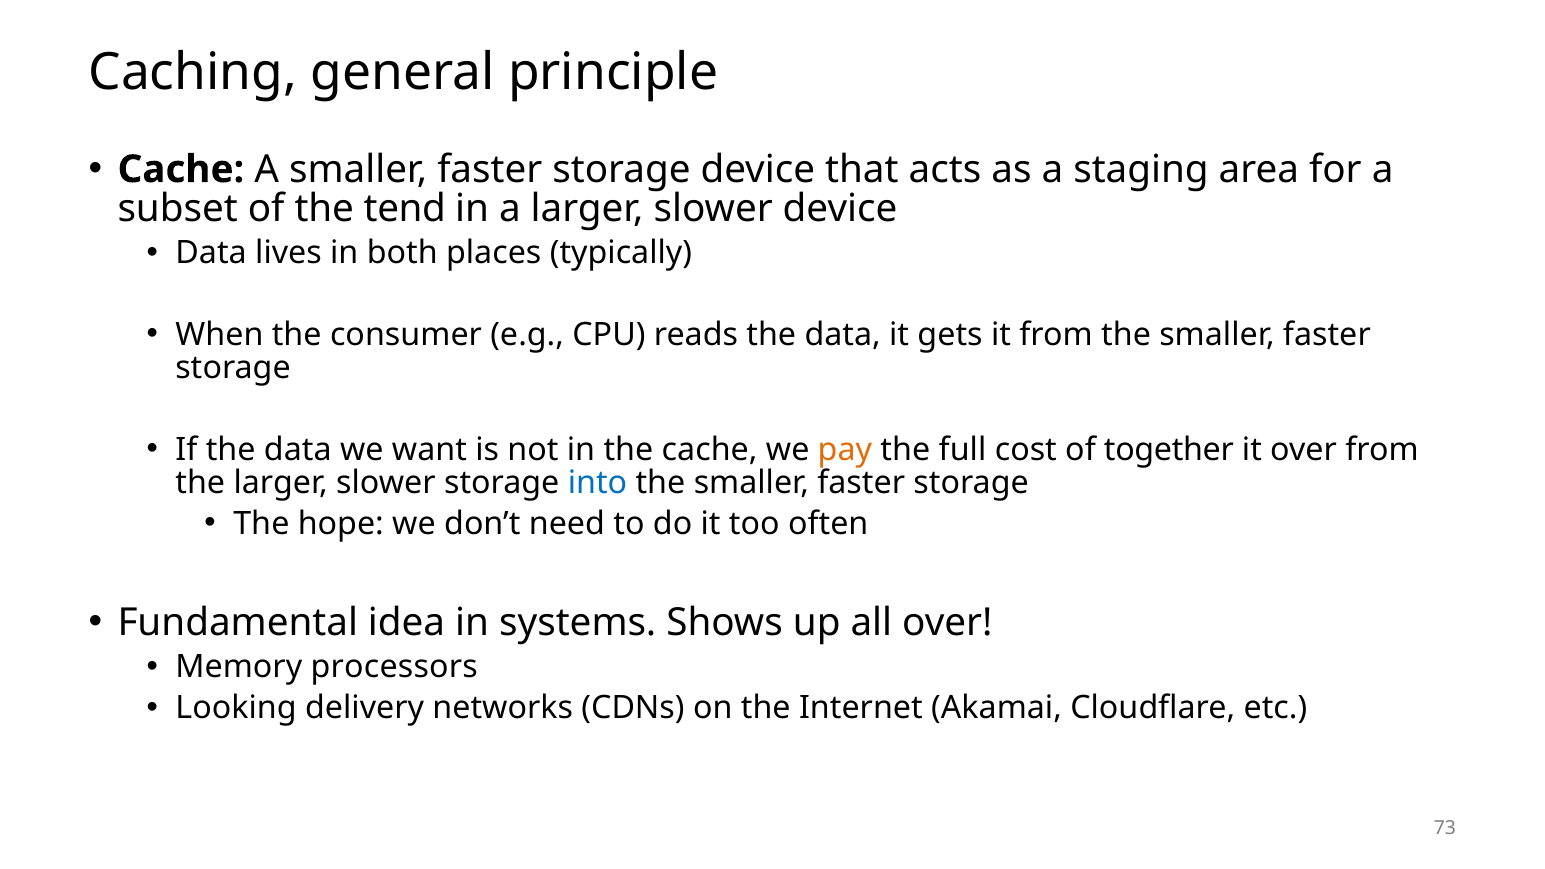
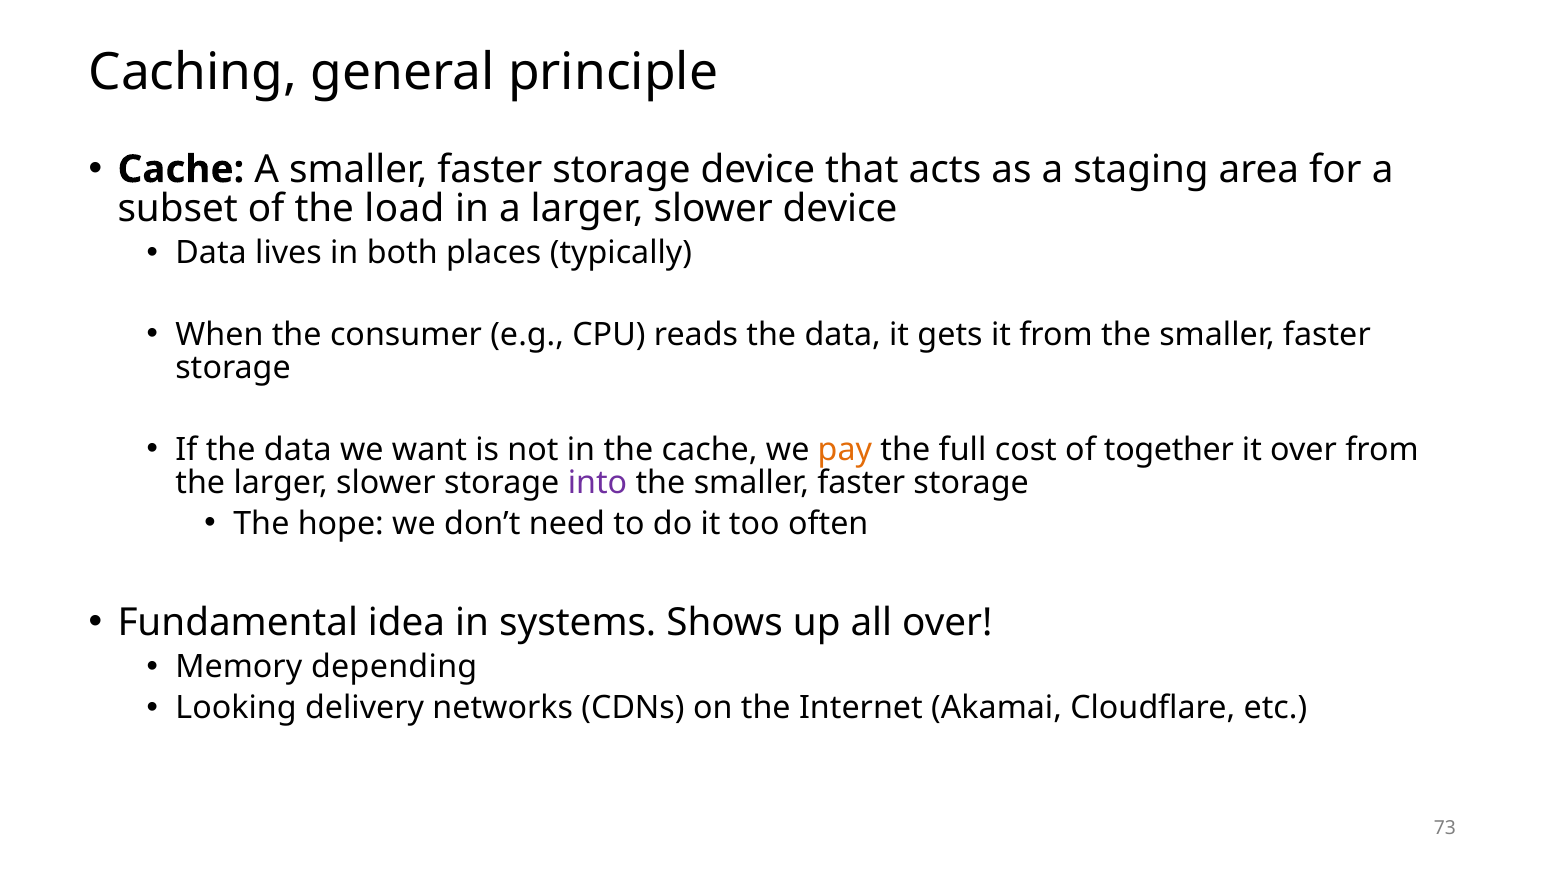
tend: tend -> load (404, 209)
into colour: blue -> purple (597, 483)
processors: processors -> depending (394, 667)
